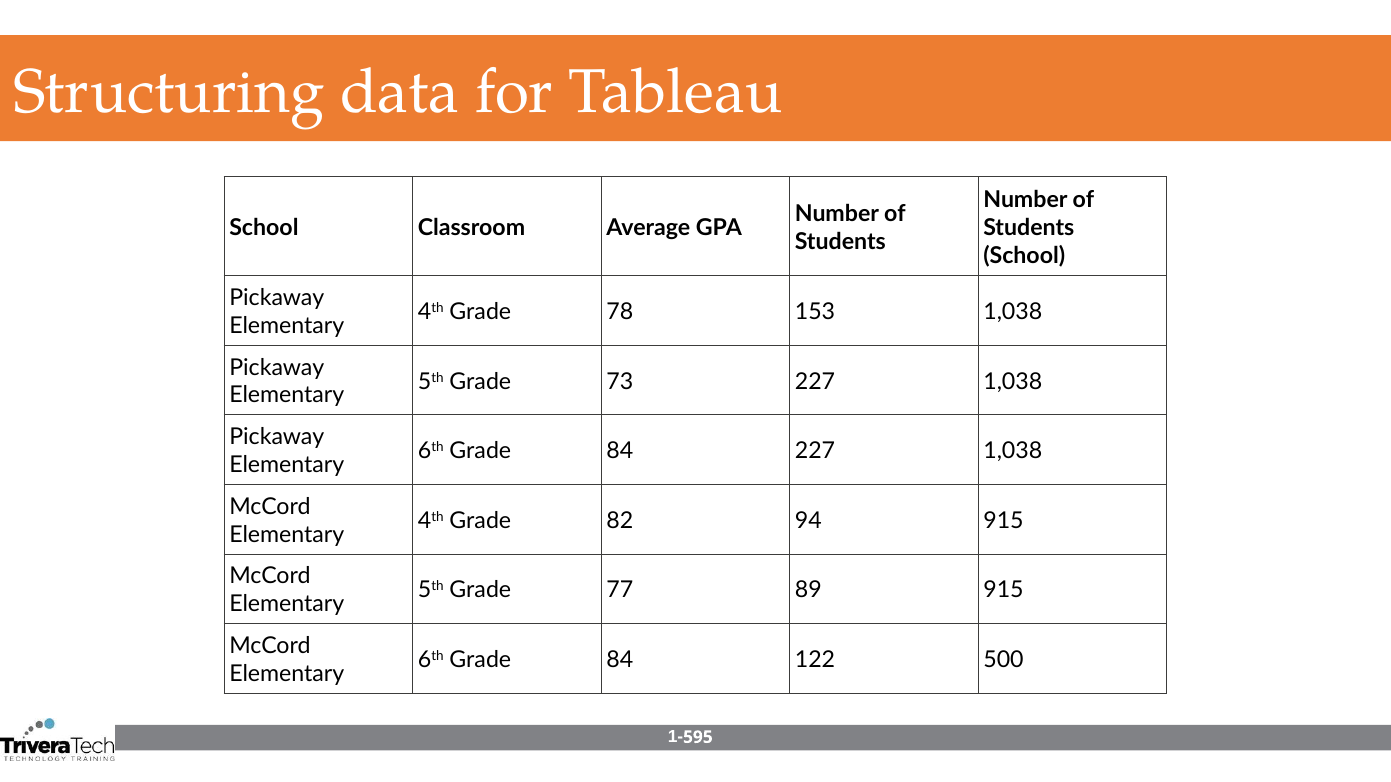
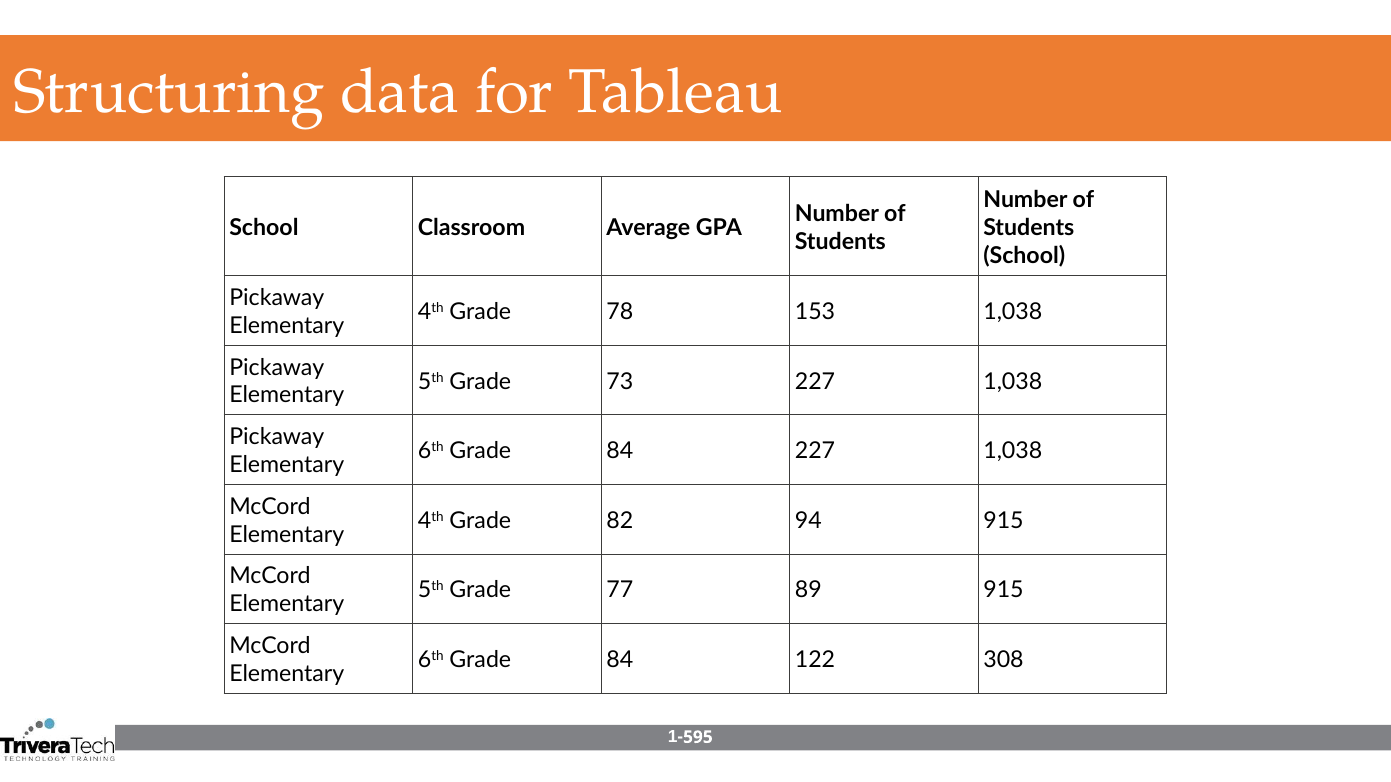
500: 500 -> 308 (1004, 660)
